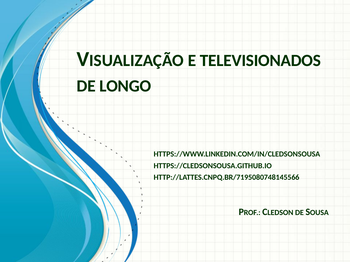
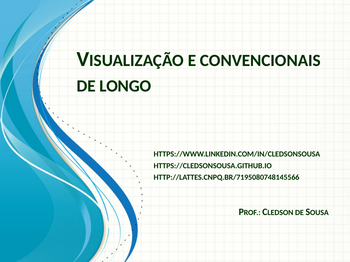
TELEVISIONADOS: TELEVISIONADOS -> CONVENCIONAIS (260, 61)
